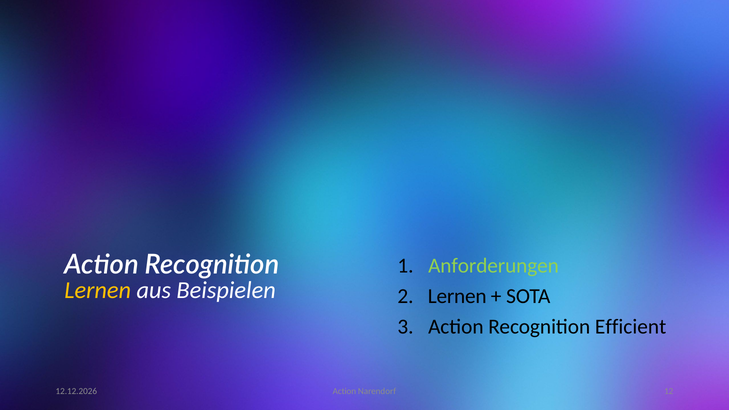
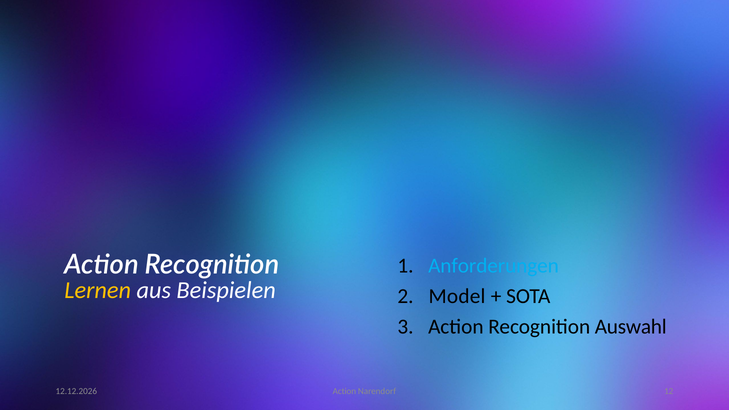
Anforderungen colour: light green -> light blue (493, 266)
Lernen: Lernen -> Model (457, 296)
Efficient: Efficient -> Auswahl (631, 327)
